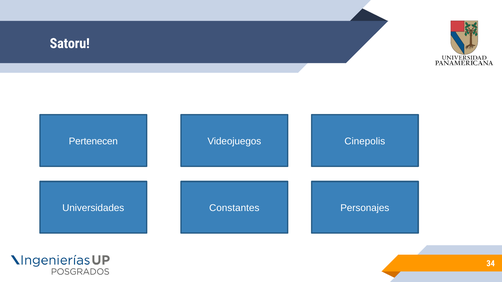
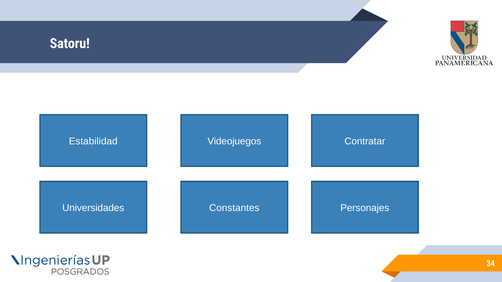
Pertenecen: Pertenecen -> Estabilidad (93, 141)
Cinepolis: Cinepolis -> Contratar (365, 141)
